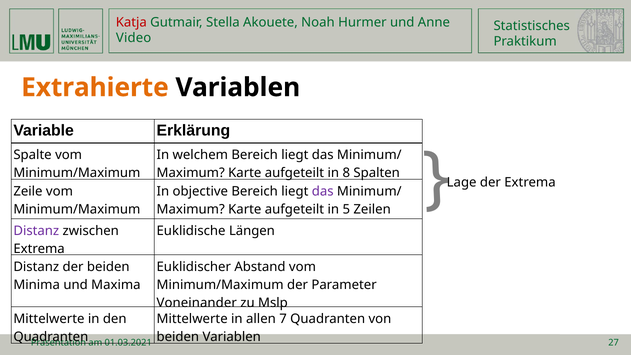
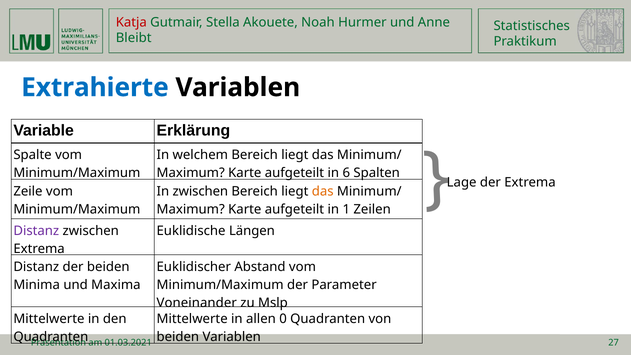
Video: Video -> Bleibt (134, 38)
Extrahierte colour: orange -> blue (95, 87)
8: 8 -> 6 (346, 173)
In objective: objective -> zwischen (200, 191)
das colour: purple -> orange (323, 191)
5: 5 -> 1 (346, 209)
7: 7 -> 0 (283, 319)
